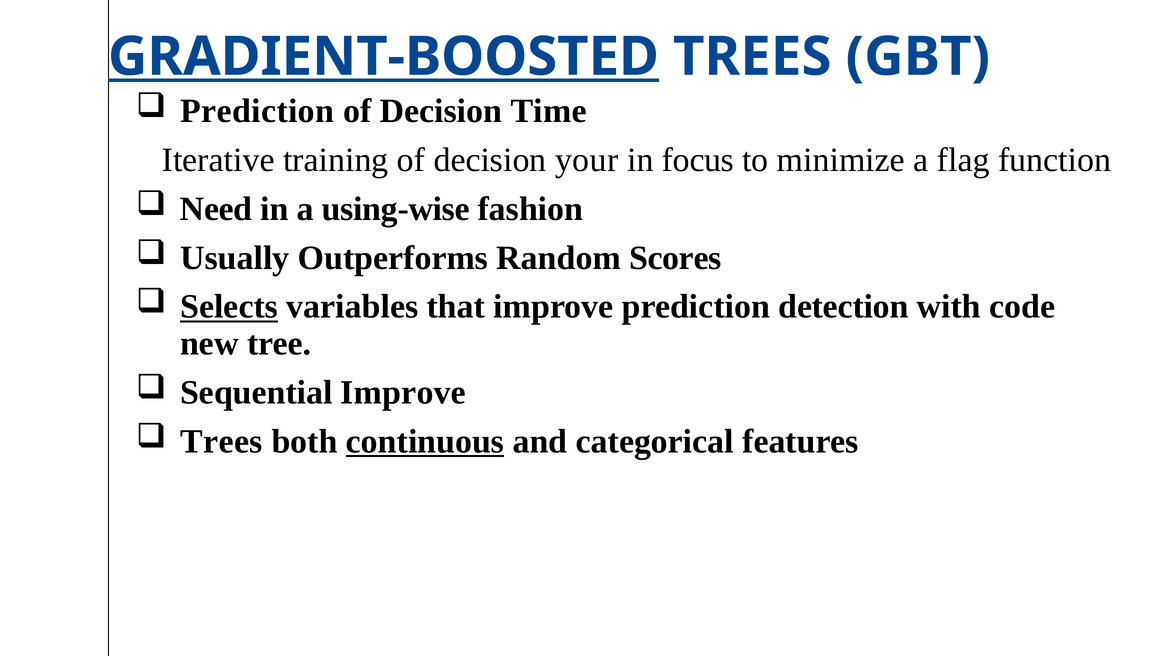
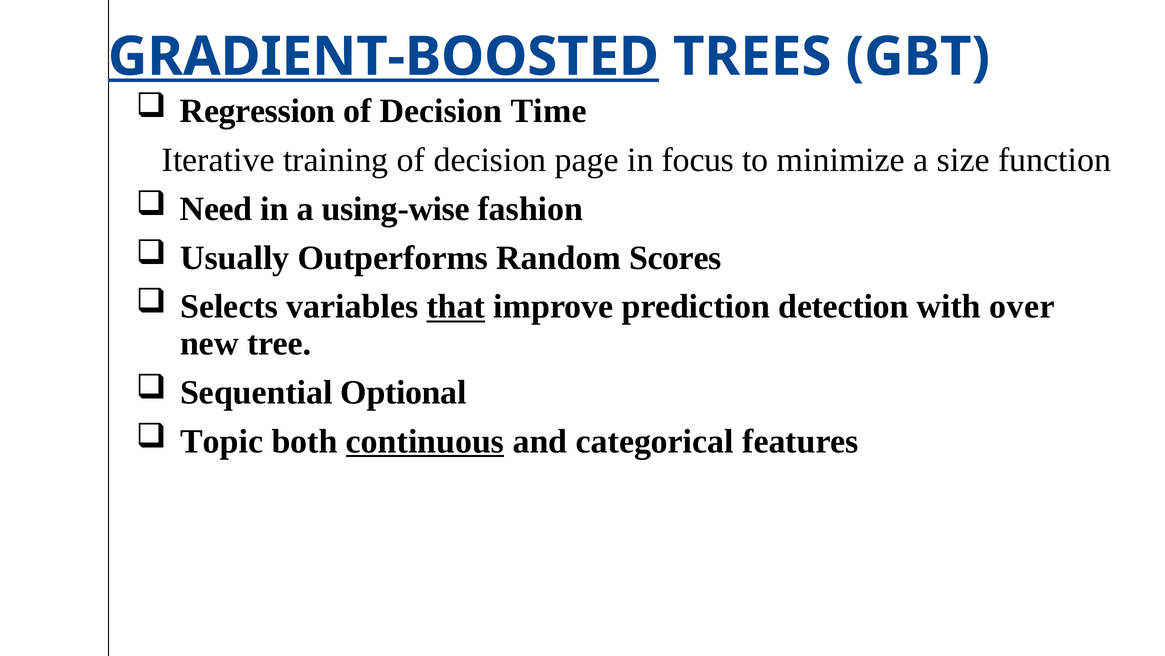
Prediction: Prediction -> Regression (258, 111)
your: your -> page (587, 160)
flag: flag -> size (963, 160)
Selects underline: present -> none (229, 306)
that underline: none -> present (456, 306)
code: code -> over (1022, 306)
Sequential Improve: Improve -> Optional (403, 392)
Trees: Trees -> Topic (222, 441)
